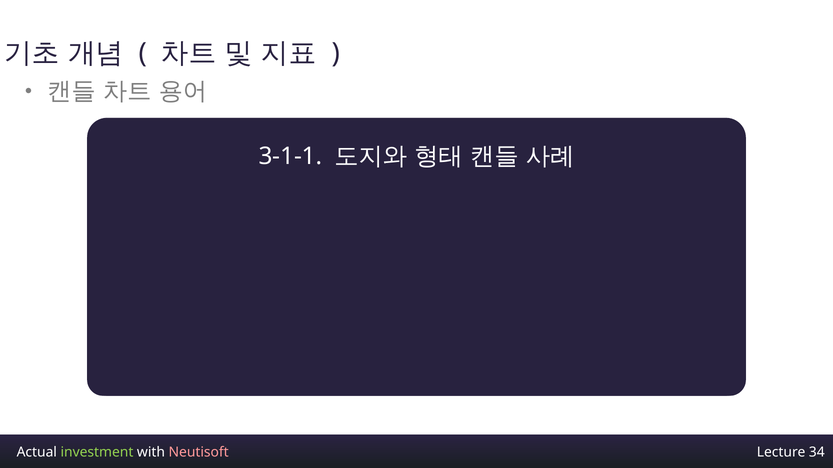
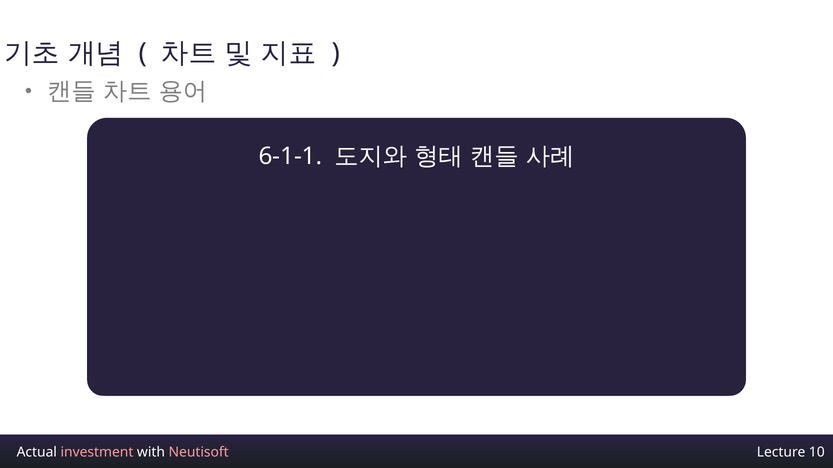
3-1-1: 3-1-1 -> 6-1-1 (290, 156)
investment colour: light green -> pink (97, 453)
34: 34 -> 10 (817, 453)
